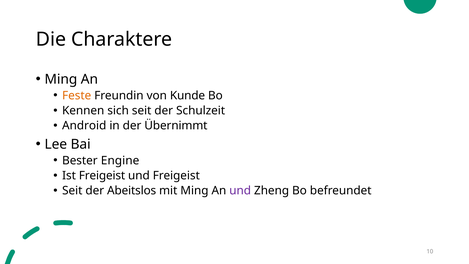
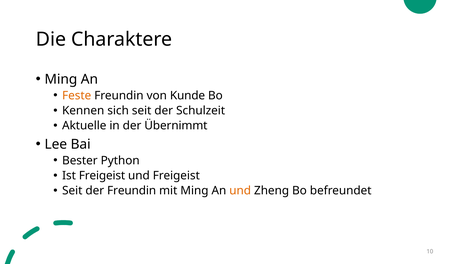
Android: Android -> Aktuelle (84, 126)
Engine: Engine -> Python (120, 160)
der Abeitslos: Abeitslos -> Freundin (132, 191)
und colour: purple -> orange (240, 191)
